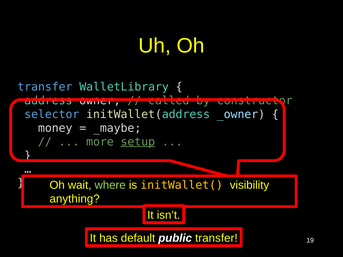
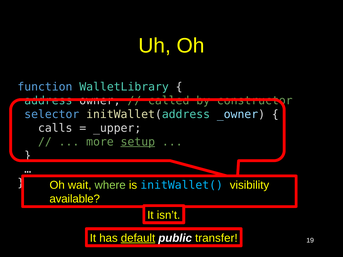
transfer: transfer -> function (45, 87)
money: money -> calls (55, 128)
_maybe: _maybe -> _upper (117, 128)
initWallet( colour: yellow -> light blue (182, 185)
anything: anything -> available (75, 199)
default underline: none -> present (138, 238)
